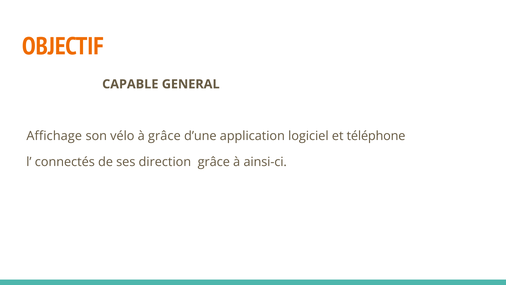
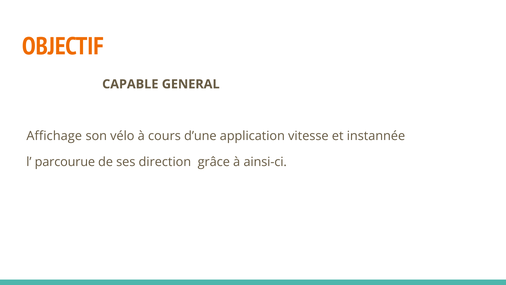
à grâce: grâce -> cours (164, 136)
logiciel: logiciel -> vitesse (308, 136)
téléphone: téléphone -> instannée (376, 136)
connectés: connectés -> parcourue (65, 162)
